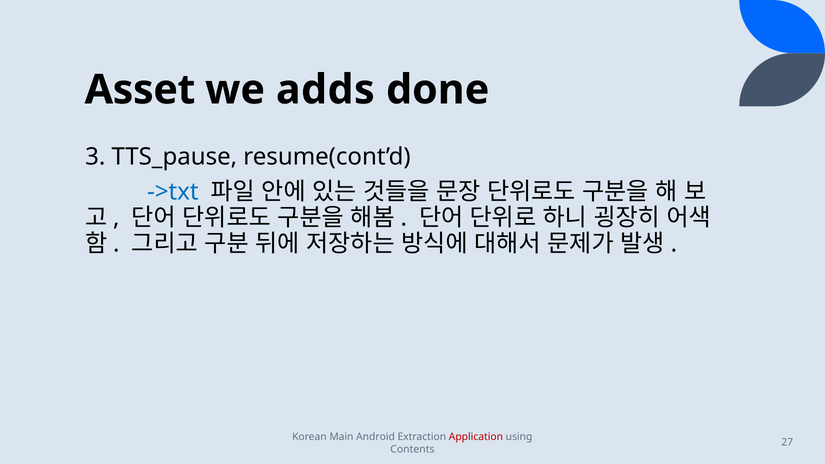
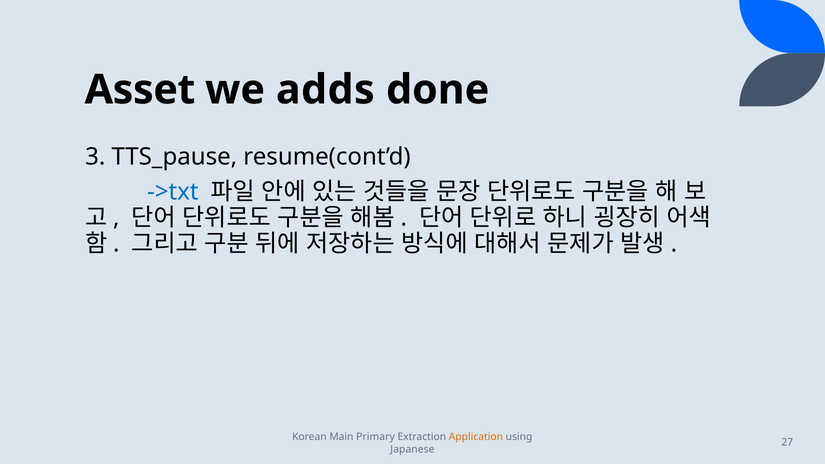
Android: Android -> Primary (375, 437)
Application colour: red -> orange (476, 437)
Contents: Contents -> Japanese (412, 449)
